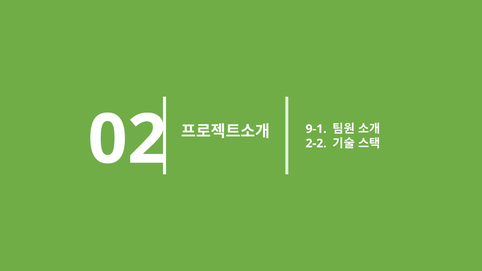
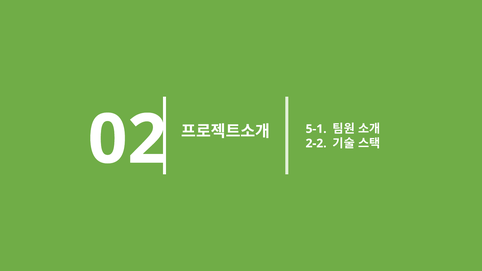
9-1: 9-1 -> 5-1 (316, 129)
